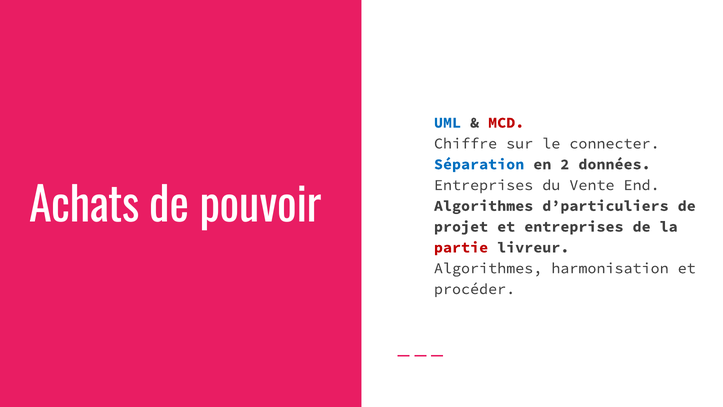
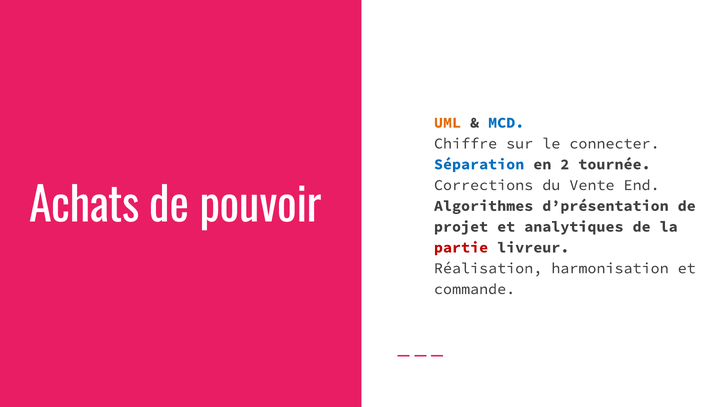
UML colour: blue -> orange (447, 123)
MCD colour: red -> blue (506, 123)
données: données -> tournée (614, 164)
Entreprises: Entreprises -> Corrections (484, 185)
d’particuliers: d’particuliers -> d’présentation (605, 206)
et entreprises: entreprises -> analytiques (574, 227)
Algorithmes: Algorithmes -> Réalisation (488, 268)
procéder: procéder -> commande (475, 289)
